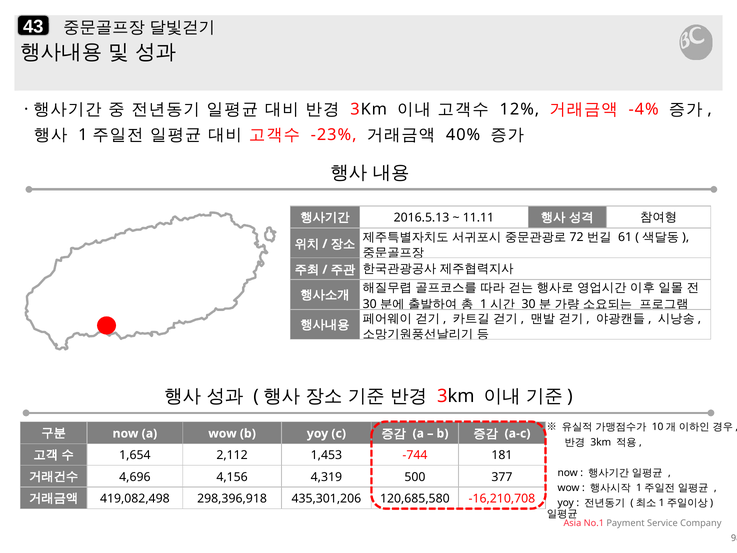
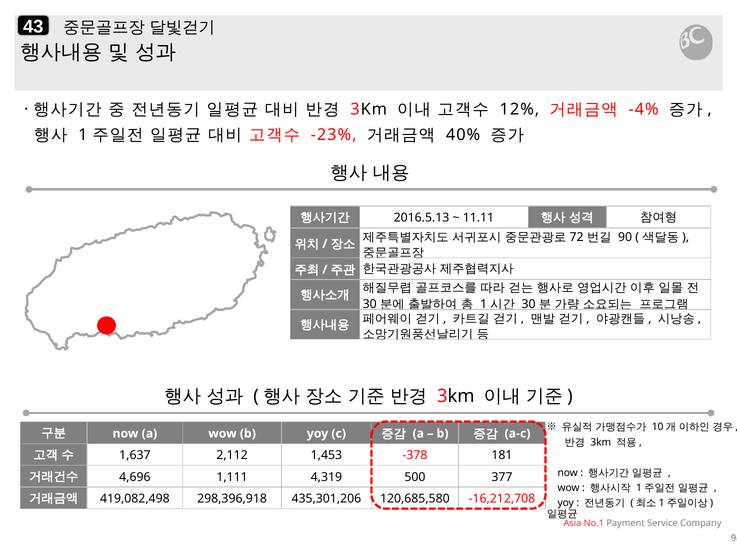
61: 61 -> 90 (625, 237)
1,654: 1,654 -> 1,637 (135, 455)
-744: -744 -> -378 (415, 455)
4,156: 4,156 -> 1,111 (232, 477)
-16,210,708: -16,210,708 -> -16,212,708 (502, 499)
